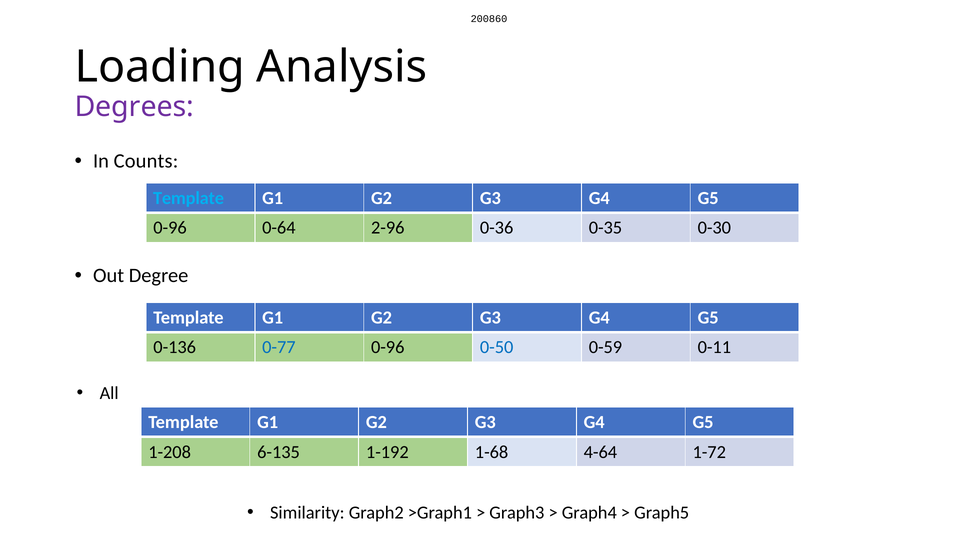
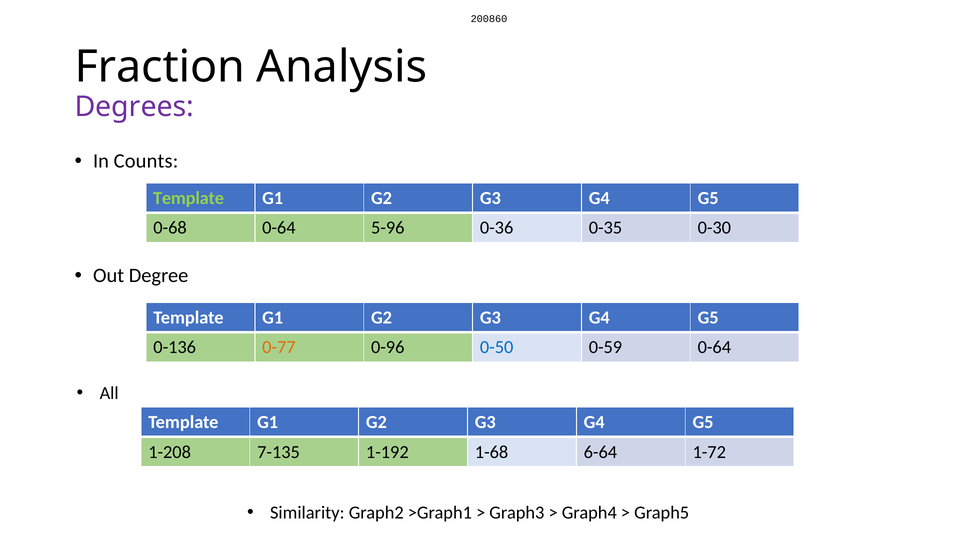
Loading: Loading -> Fraction (160, 67)
Template colour: light blue -> light green (189, 198)
0-96: 0-96 -> 0-68 (170, 228)
2-96: 2-96 -> 5-96 (388, 228)
0-77 colour: blue -> orange (279, 347)
0-59 0-11: 0-11 -> 0-64 (714, 347)
6-135: 6-135 -> 7-135 (278, 452)
4-64: 4-64 -> 6-64 (600, 452)
